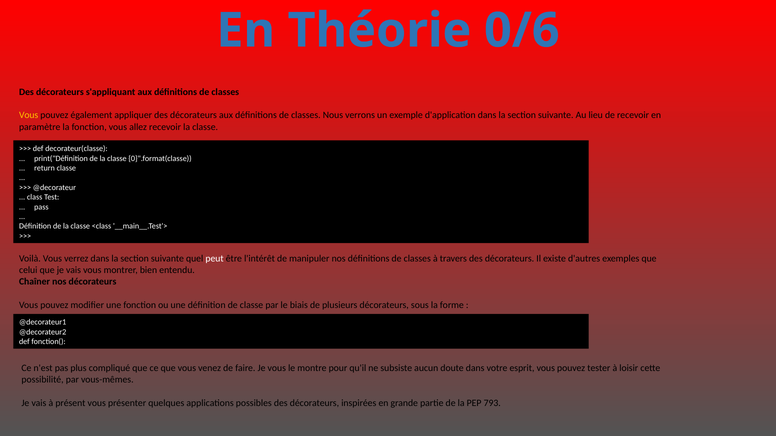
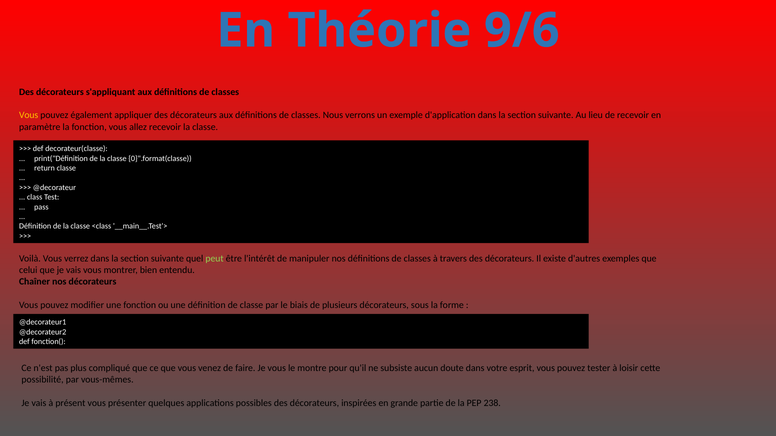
0/6: 0/6 -> 9/6 (522, 31)
peut colour: white -> light green (215, 259)
793: 793 -> 238 (492, 403)
